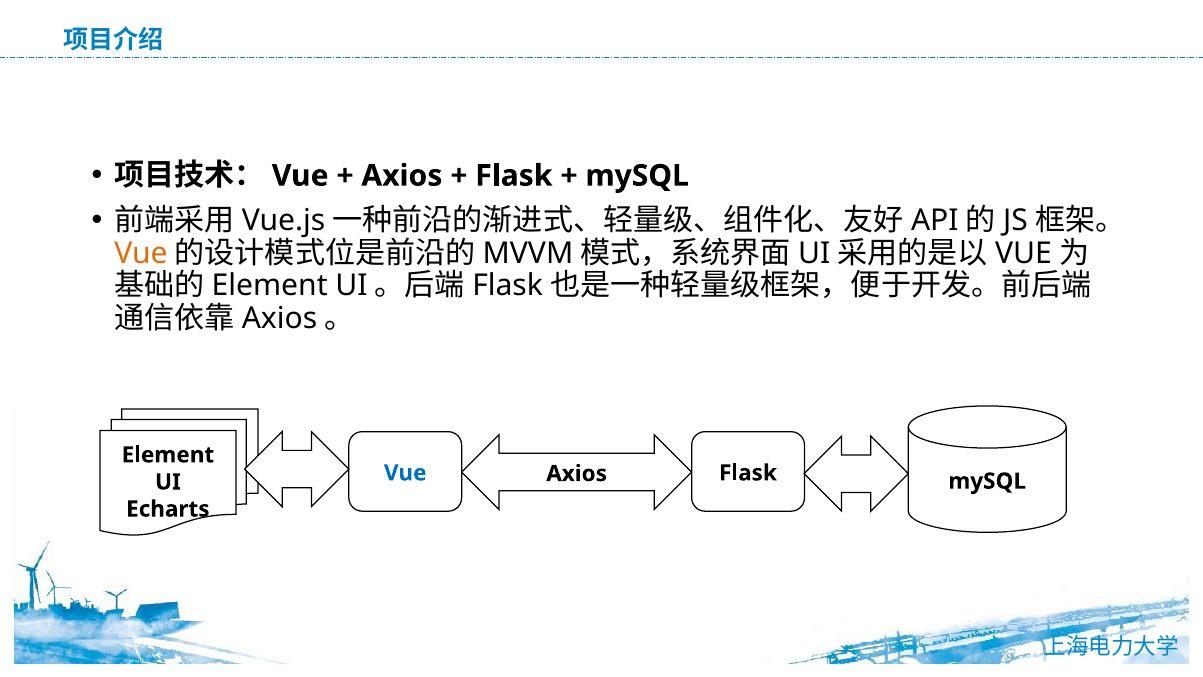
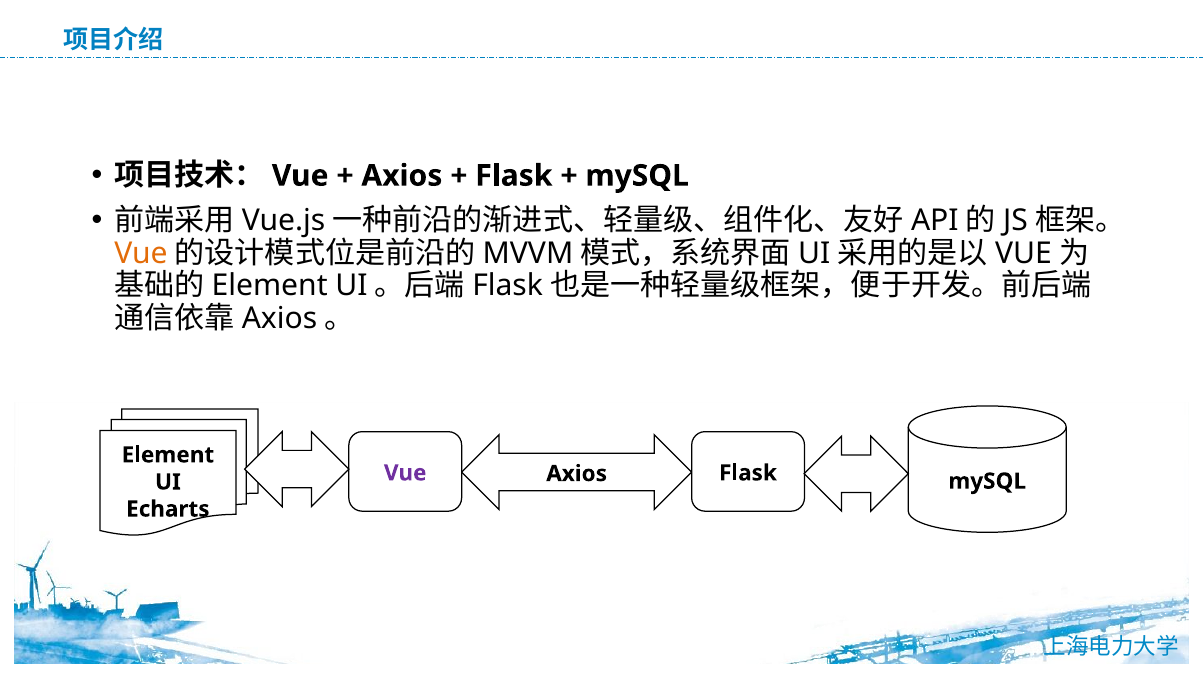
Vue colour: blue -> purple (405, 473)
